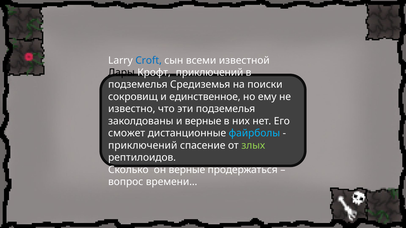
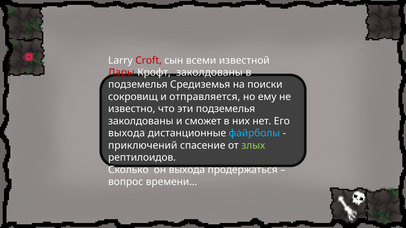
Croft colour: blue -> red (149, 60)
Лары colour: black -> red (121, 73)
Крофт приключений: приключений -> заколдованы (209, 73)
единственное: единственное -> отправляется (205, 97)
и верные: верные -> сможет (203, 121)
сможет: сможет -> выхода (127, 134)
он верные: верные -> выхода (187, 170)
